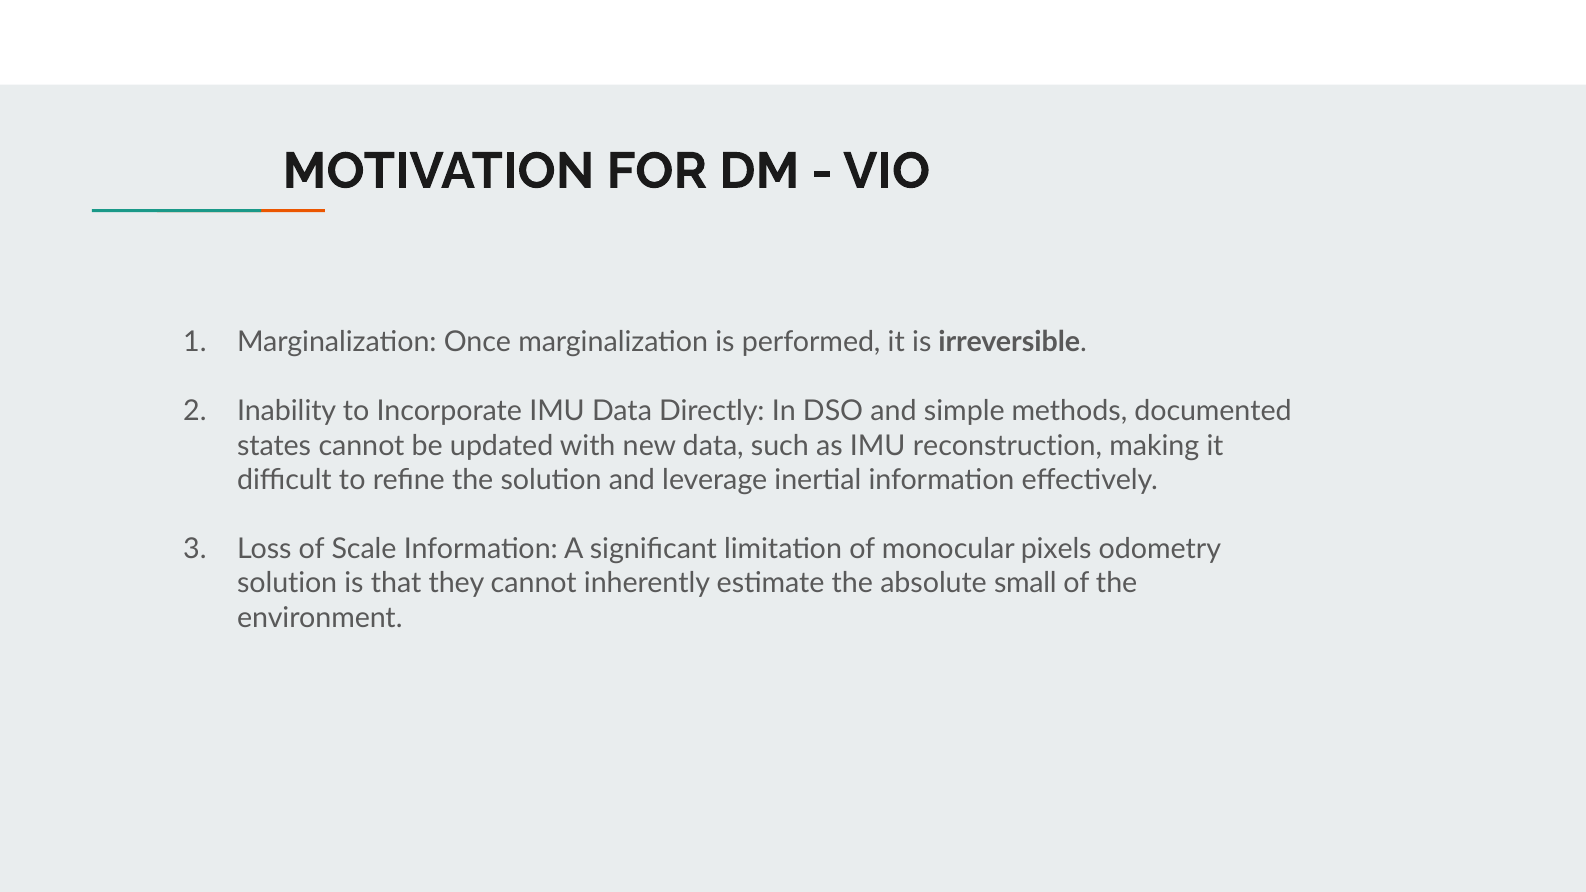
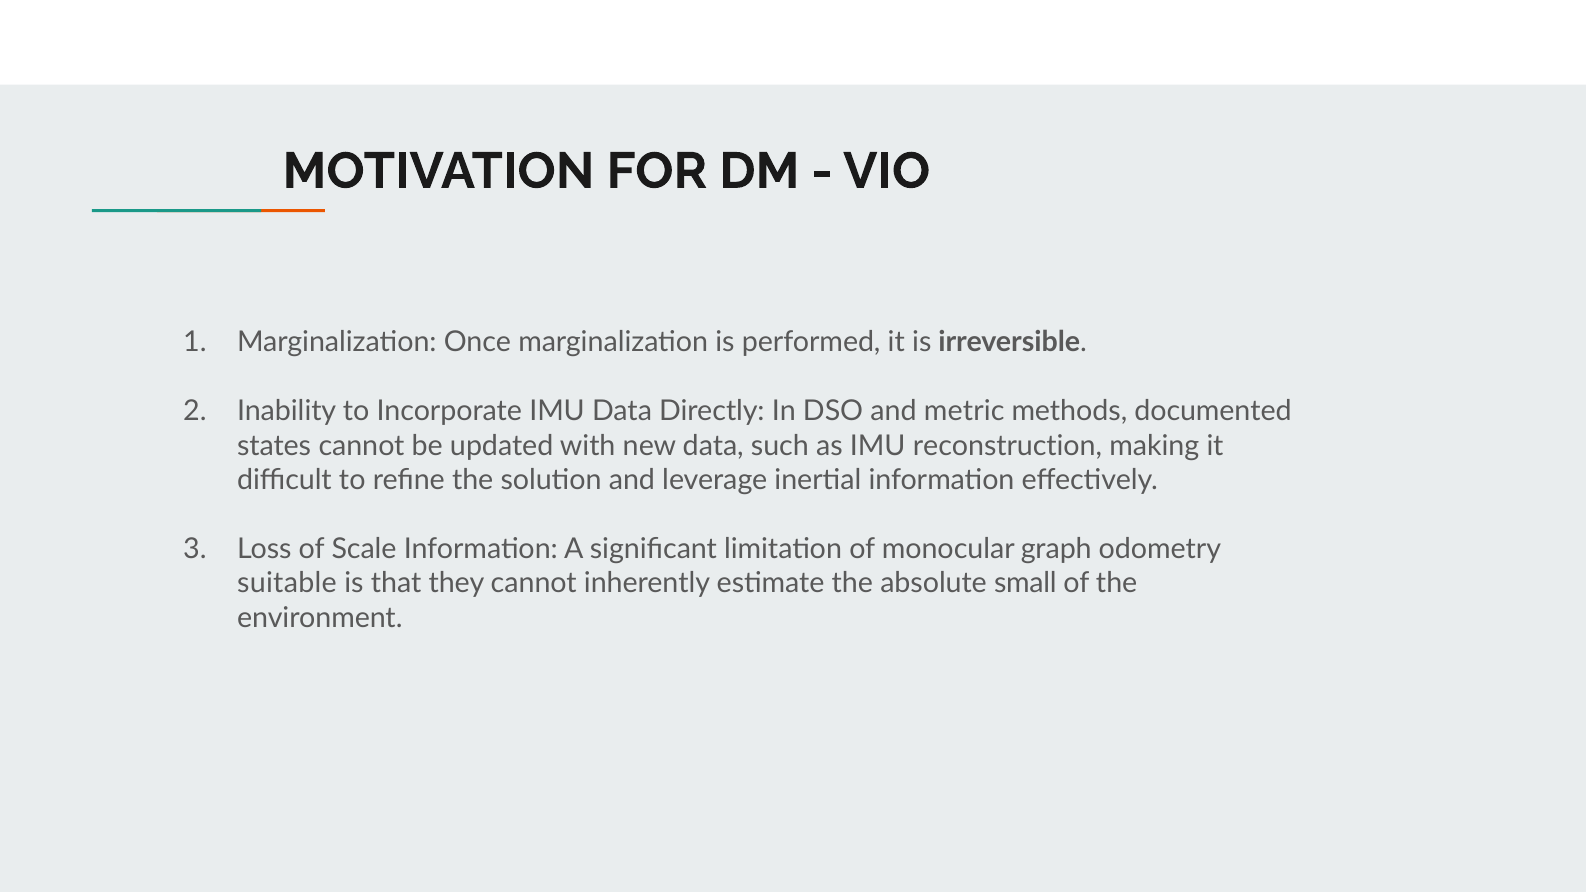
simple: simple -> metric (964, 411)
pixels: pixels -> graph (1056, 549)
solution: solution -> suitable (287, 583)
